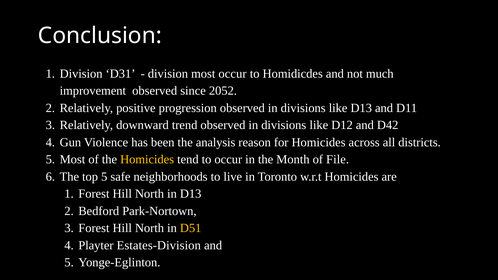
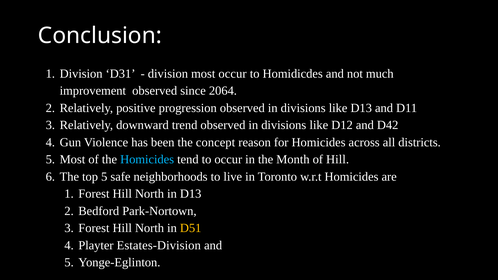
2052: 2052 -> 2064 (223, 91)
analysis: analysis -> concept (216, 142)
Homicides colour: yellow -> light blue (147, 159)
of File: File -> Hill (338, 159)
